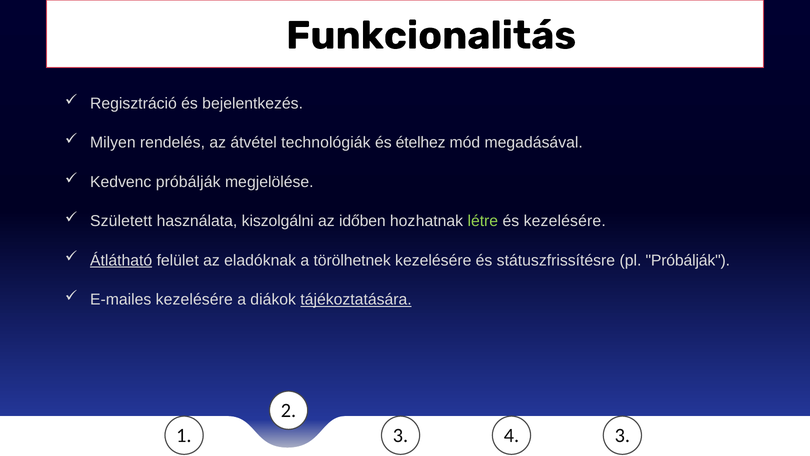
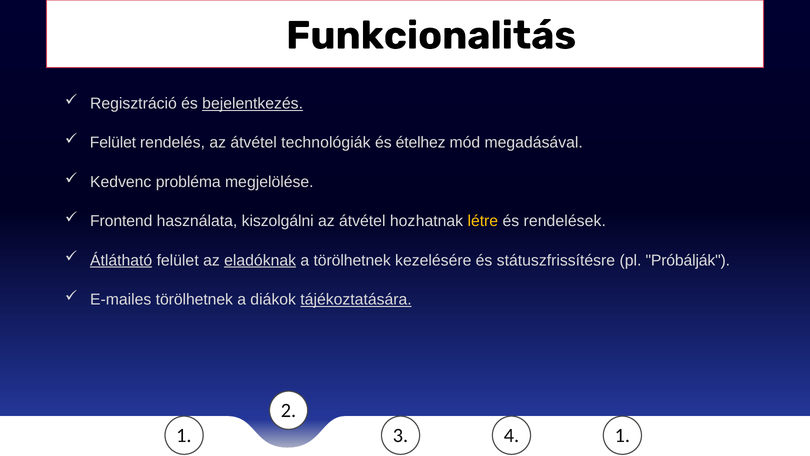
bejelentkezés underline: none -> present (253, 104)
Milyen: Milyen -> Felület (113, 143)
Kedvenc próbálják: próbálják -> probléma (188, 182)
Született: Született -> Frontend (121, 221)
időben: időben -> átvétel (362, 221)
létre colour: light green -> yellow (483, 221)
és kezelésére: kezelésére -> rendelések (565, 221)
eladóknak underline: none -> present (260, 260)
E-mailes kezelésére: kezelésére -> törölhetnek (194, 299)
4 3: 3 -> 1 (622, 435)
